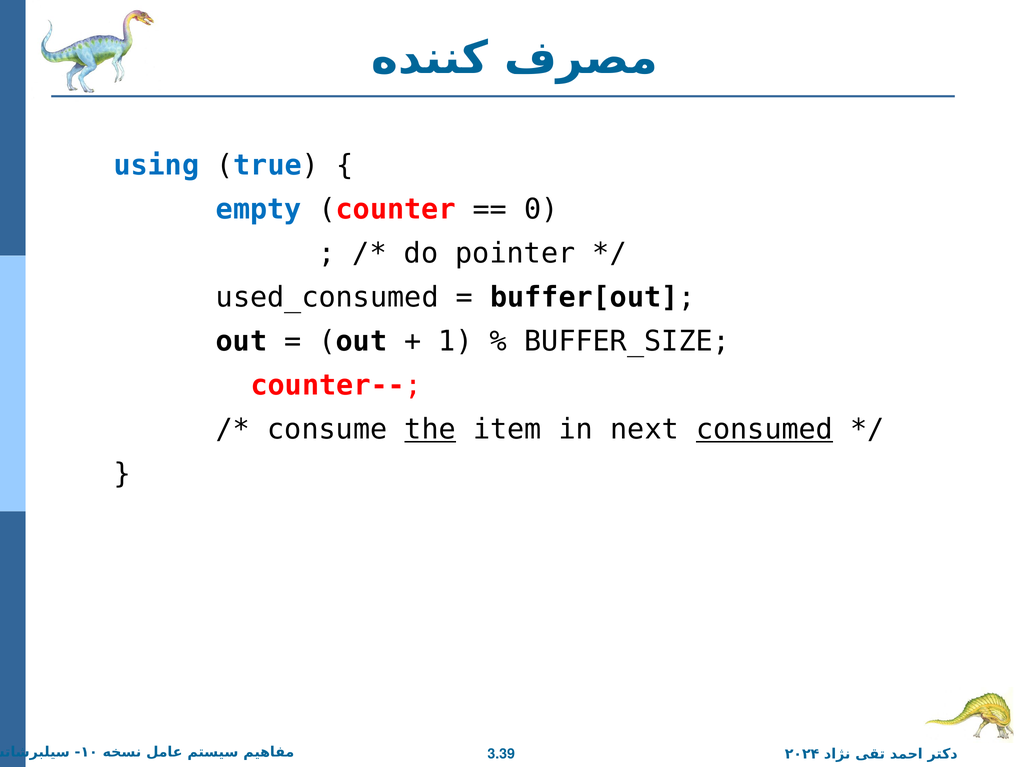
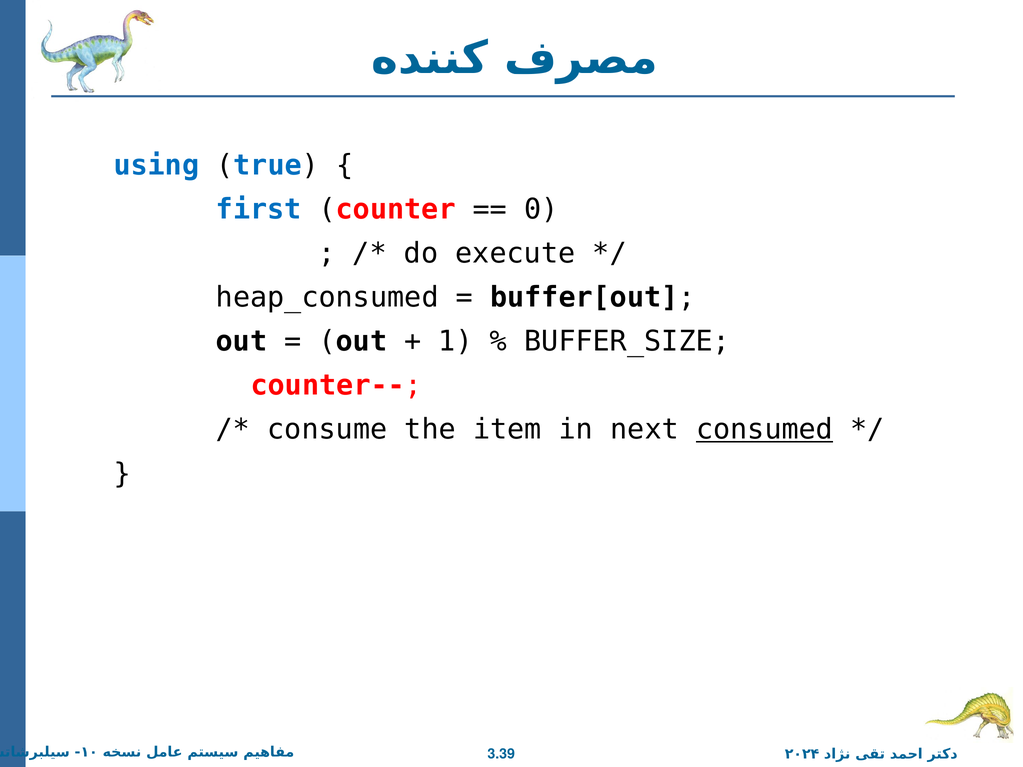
empty: empty -> first (259, 209)
pointer: pointer -> execute (515, 253)
used_consumed: used_consumed -> heap_consumed (327, 298)
the underline: present -> none (430, 430)
